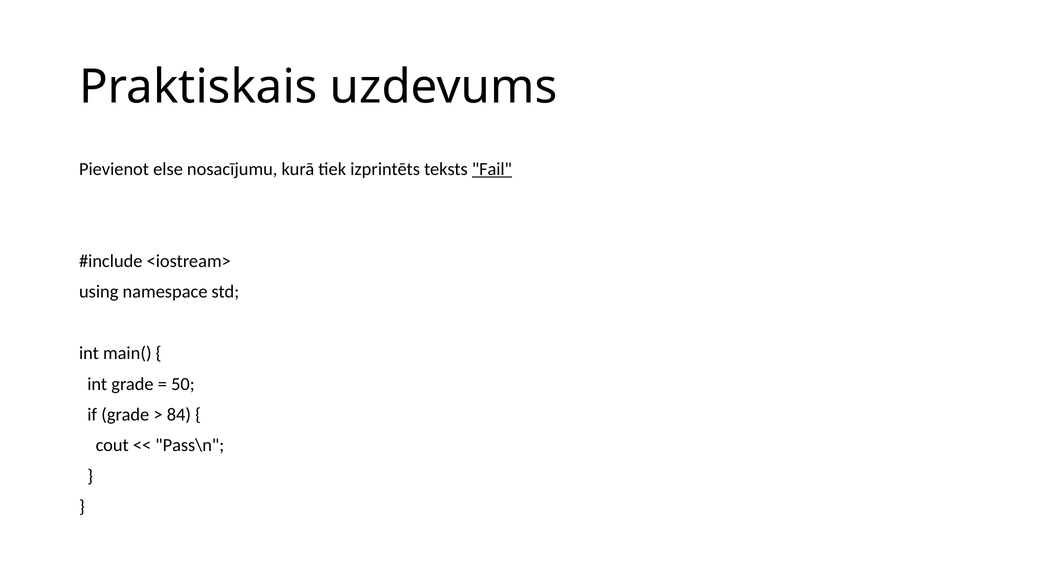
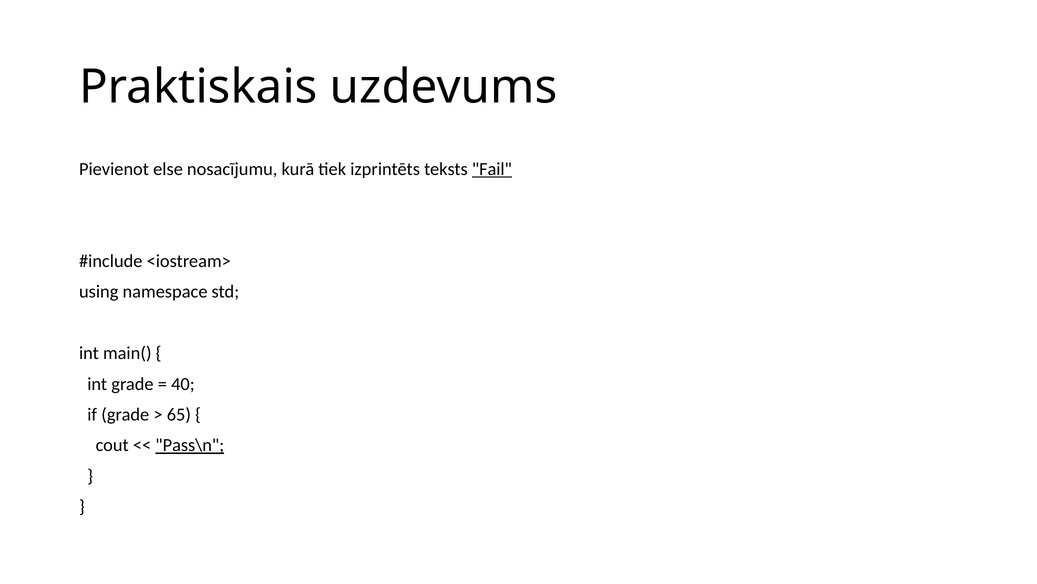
50: 50 -> 40 (183, 384)
84: 84 -> 65 (179, 414)
Pass\n underline: none -> present (190, 445)
